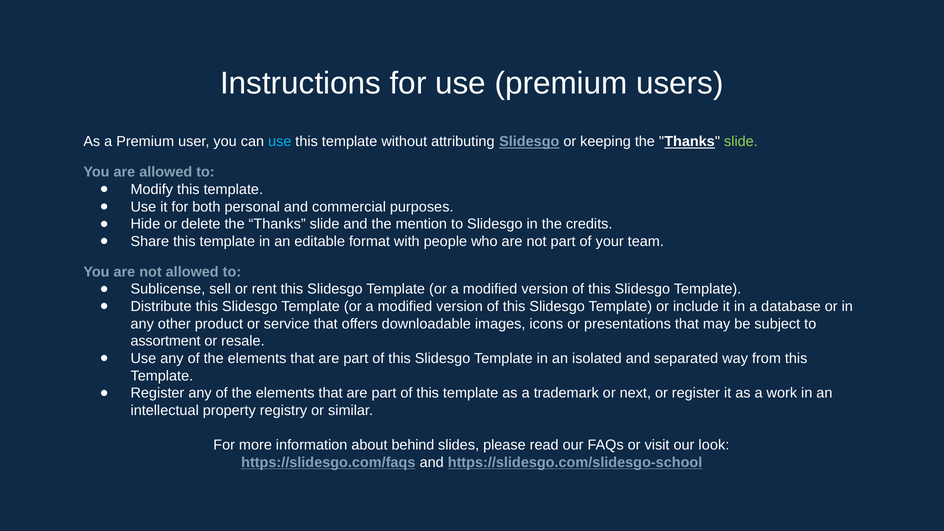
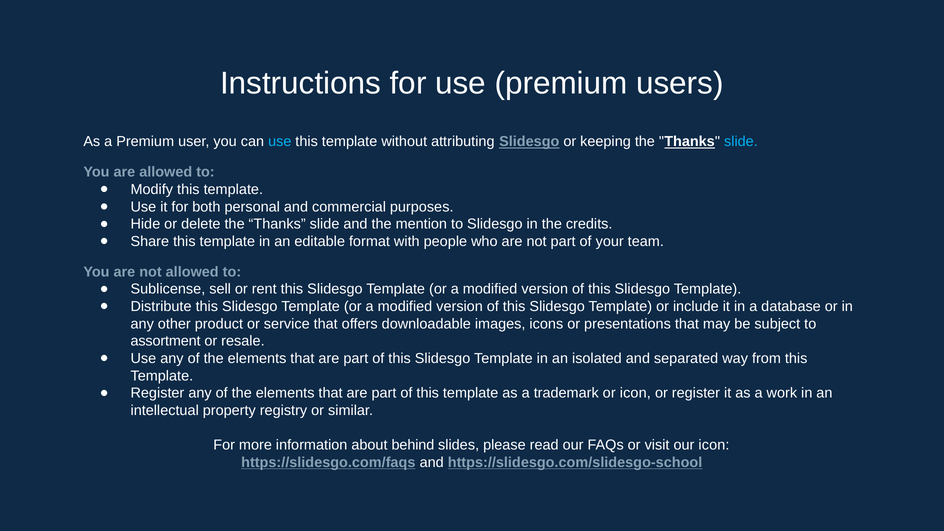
slide colour: light green -> light blue (741, 142)
or next: next -> icon (635, 393)
our look: look -> icon (714, 445)
